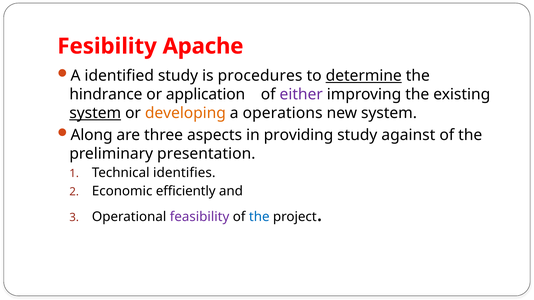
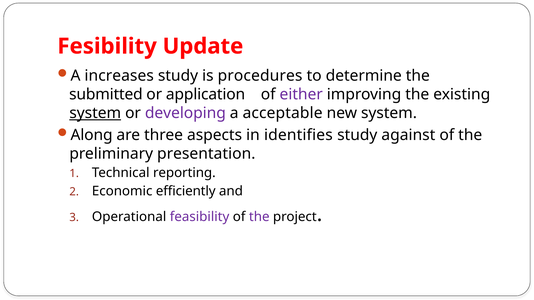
Apache: Apache -> Update (203, 46)
identified: identified -> increases (119, 76)
determine underline: present -> none (364, 76)
hindrance: hindrance -> submitted (106, 95)
developing colour: orange -> purple (185, 113)
operations: operations -> acceptable (283, 113)
providing: providing -> identifies (298, 135)
identifies: identifies -> reporting (184, 173)
the colour: blue -> purple (259, 217)
